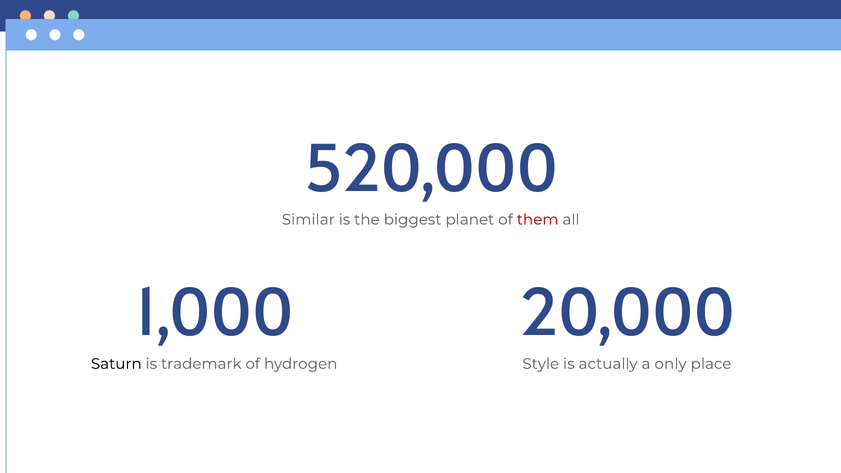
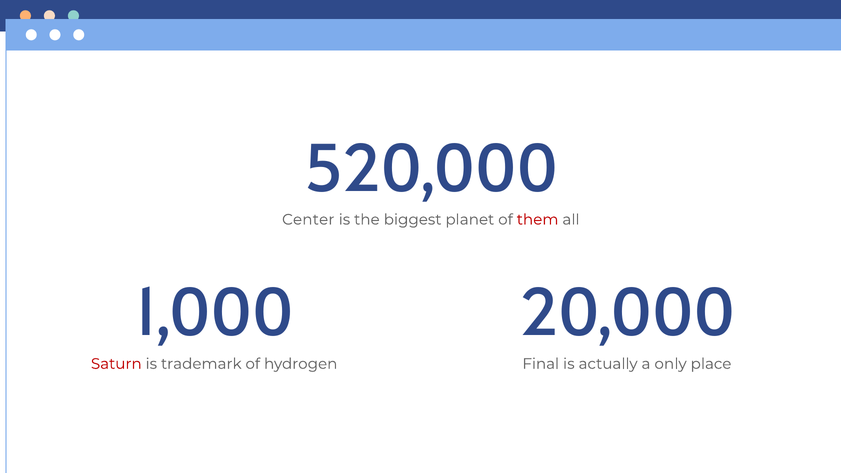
Similar: Similar -> Center (308, 220)
Saturn colour: black -> red (116, 364)
Style: Style -> Final (541, 364)
